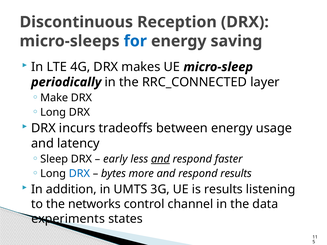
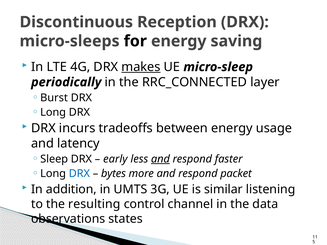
for colour: blue -> black (135, 41)
makes underline: none -> present (141, 67)
Make: Make -> Burst (54, 98)
respond results: results -> packet (236, 174)
is results: results -> similar (223, 189)
networks: networks -> resulting (94, 204)
experiments: experiments -> observations (68, 219)
